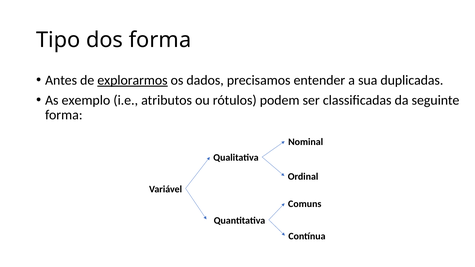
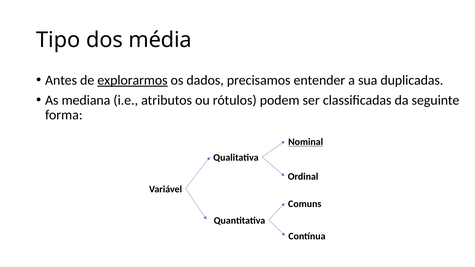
dos forma: forma -> média (160, 40)
exemplo: exemplo -> mediana (86, 100)
Nominal underline: none -> present (306, 142)
